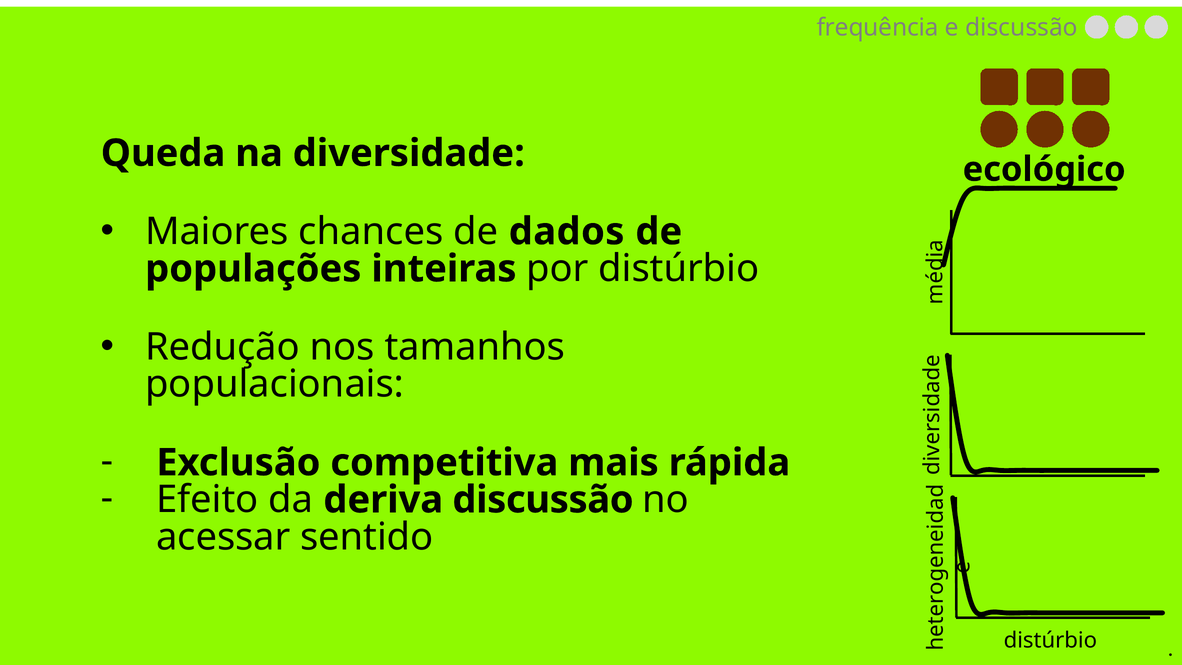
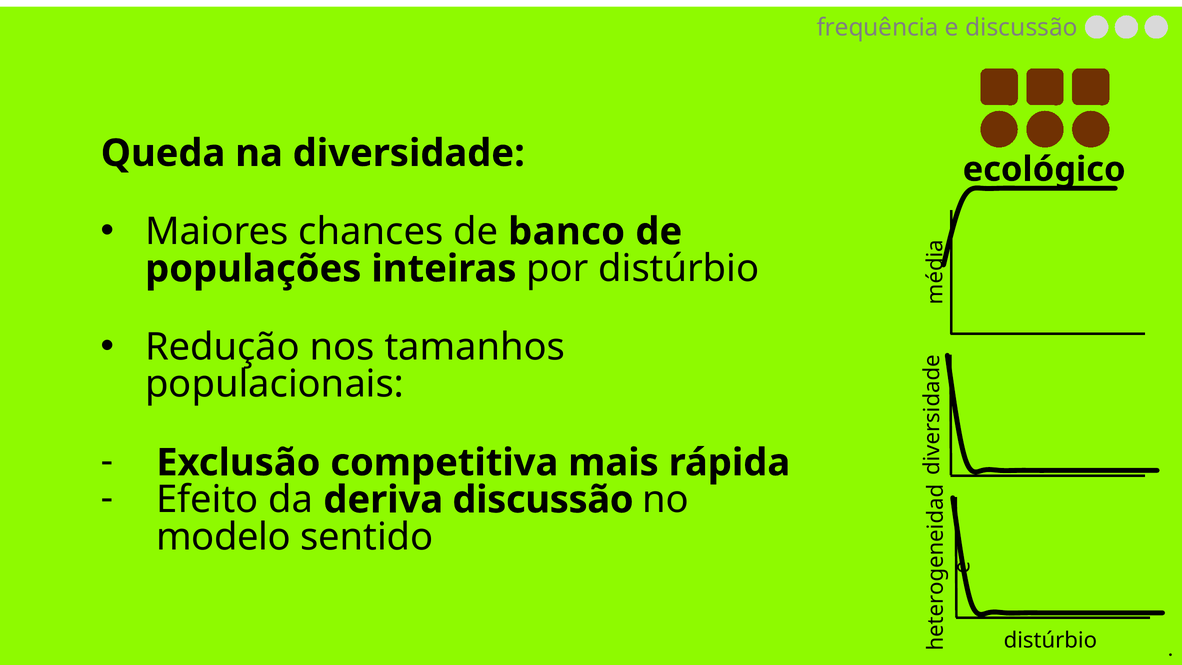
dados: dados -> banco (567, 232)
acessar: acessar -> modelo (223, 537)
